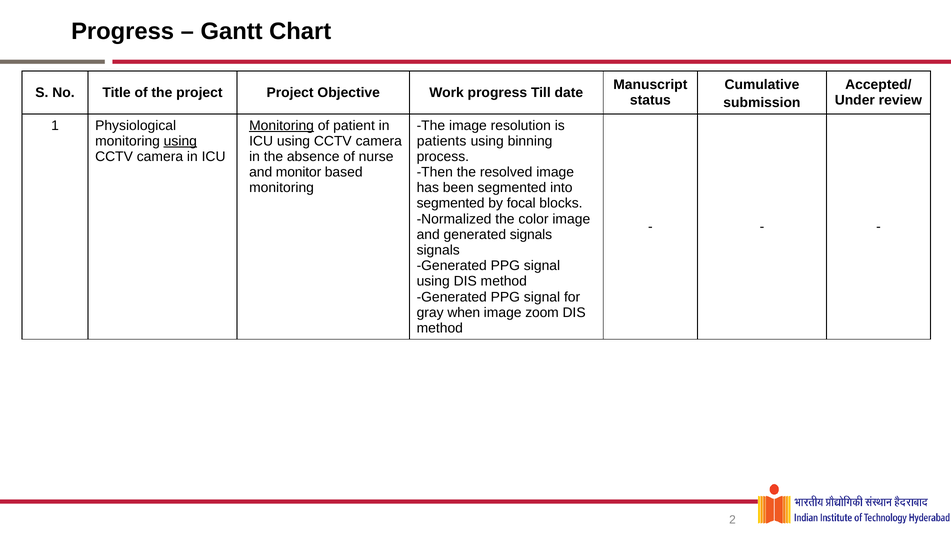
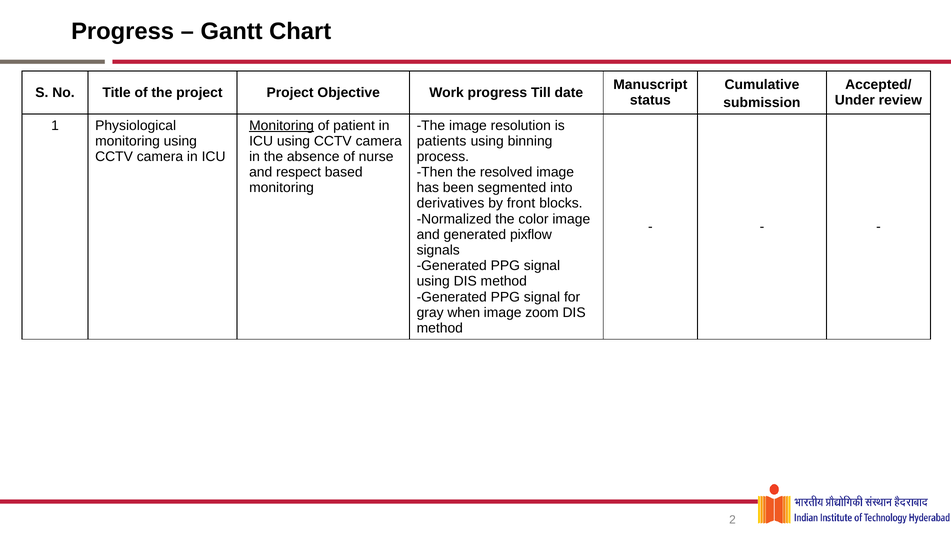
using underline: present -> none (180, 141)
monitor: monitor -> respect (299, 172)
segmented: segmented -> derivatives (450, 203)
focal: focal -> front (521, 203)
generated signals: signals -> pixflow (531, 235)
